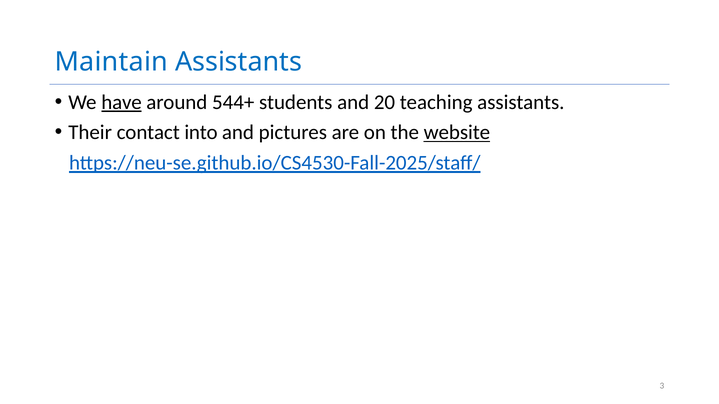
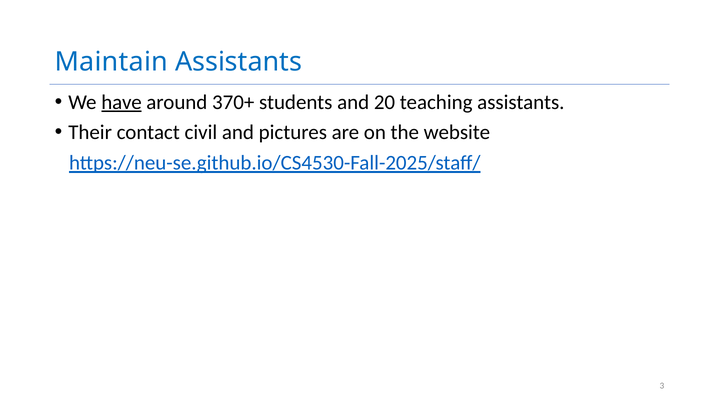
544+: 544+ -> 370+ (233, 102)
into: into -> civil (201, 133)
website underline: present -> none (457, 133)
